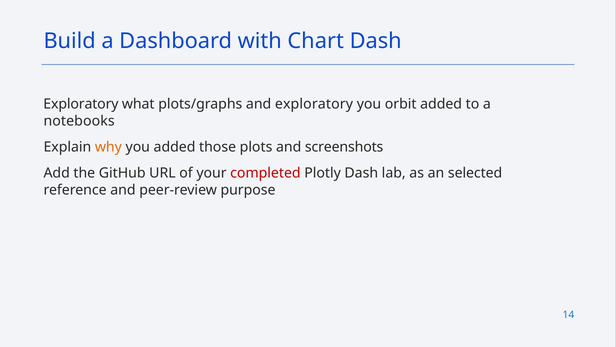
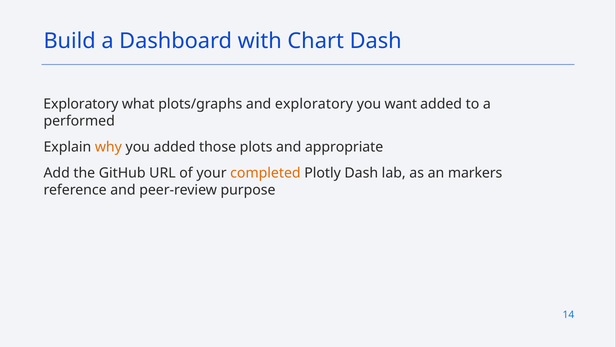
orbit: orbit -> want (401, 104)
notebooks: notebooks -> performed (79, 121)
screenshots: screenshots -> appropriate (344, 147)
completed colour: red -> orange (265, 173)
selected: selected -> markers (475, 173)
